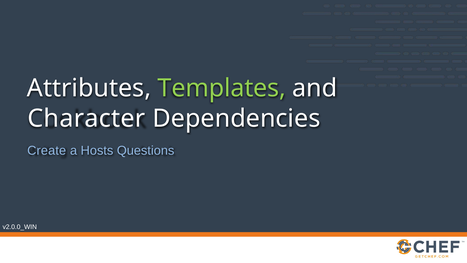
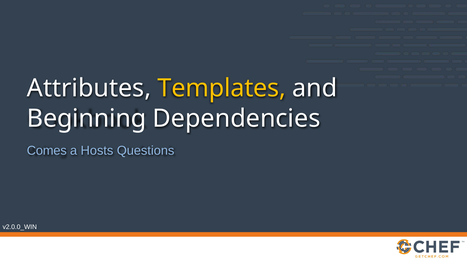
Templates colour: light green -> yellow (222, 88)
Character: Character -> Beginning (87, 118)
Create: Create -> Comes (47, 150)
